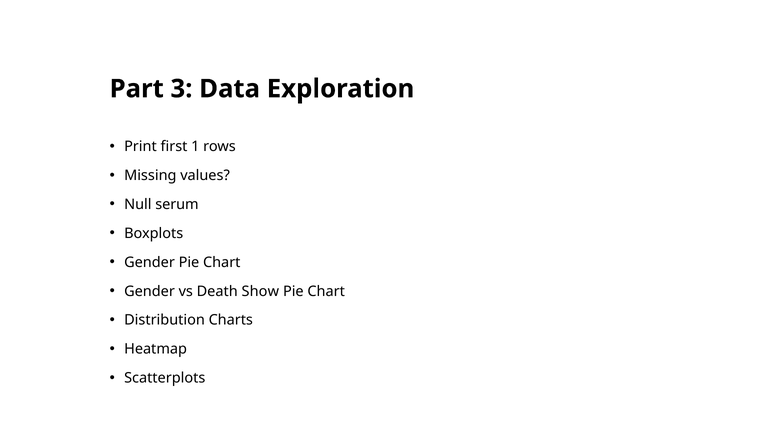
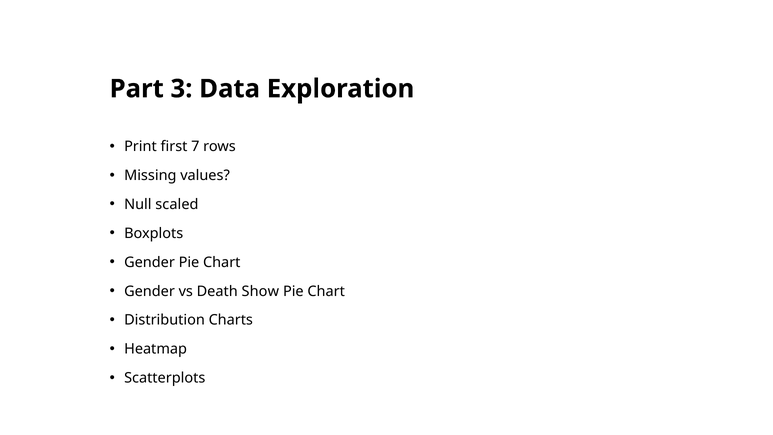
1: 1 -> 7 (195, 147)
serum: serum -> scaled (177, 204)
